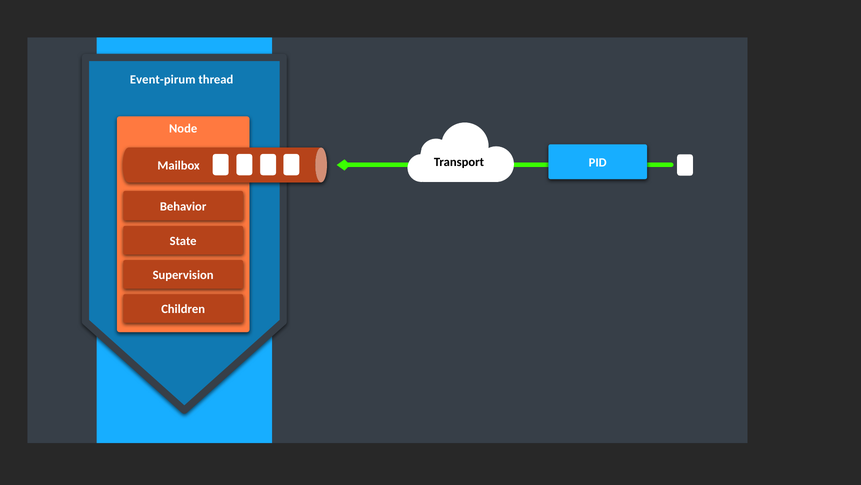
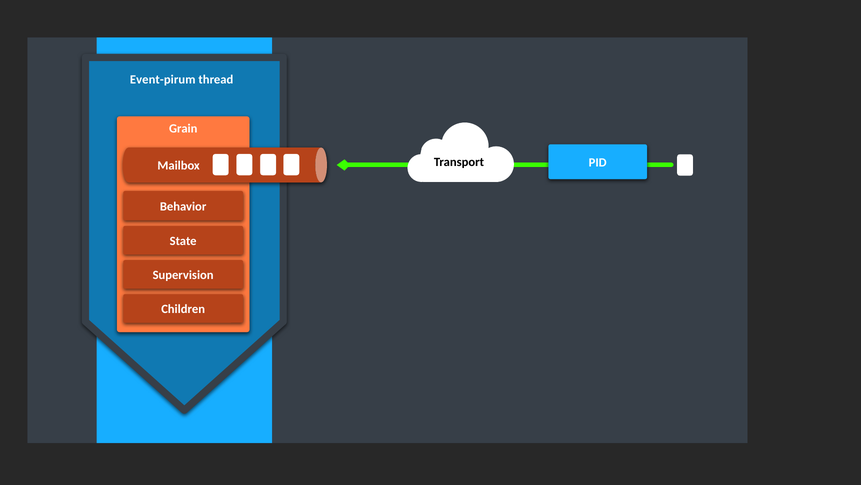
Node: Node -> Grain (183, 129)
